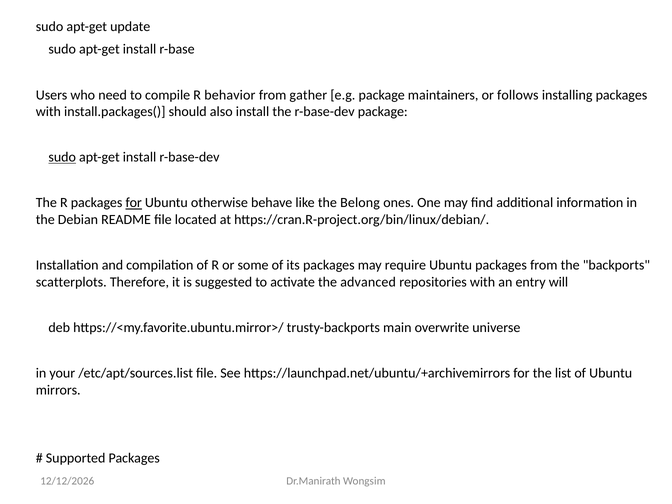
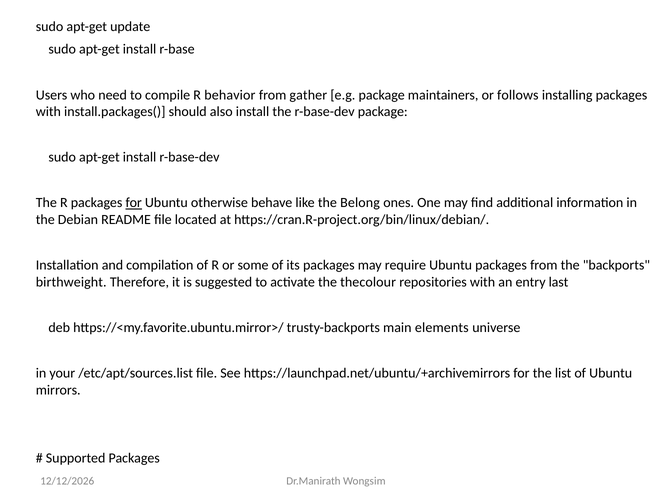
sudo underline: present -> none (62, 157)
scatterplots: scatterplots -> birthweight (71, 282)
advanced: advanced -> thecolour (368, 282)
will: will -> last (559, 282)
overwrite: overwrite -> elements (442, 328)
